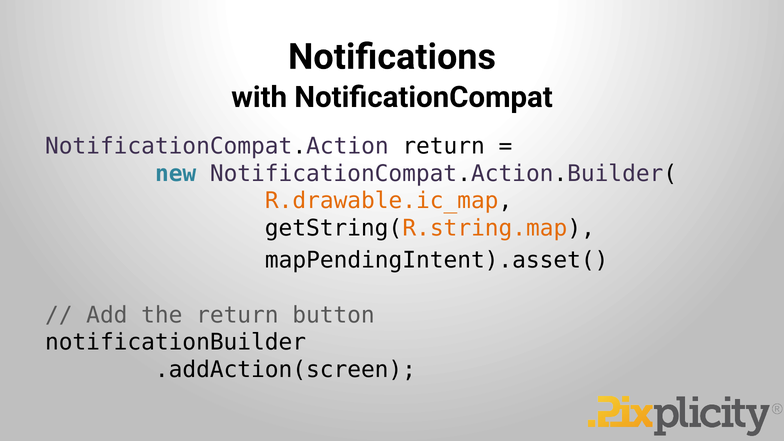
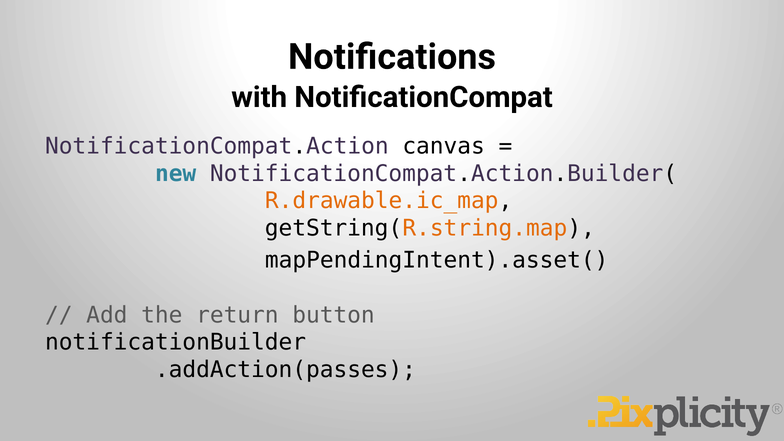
NotificationCompat.Action return: return -> canvas (444, 146)
.addAction(screen: .addAction(screen -> .addAction(passes (285, 370)
